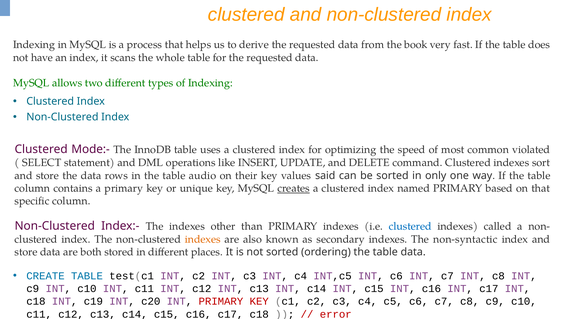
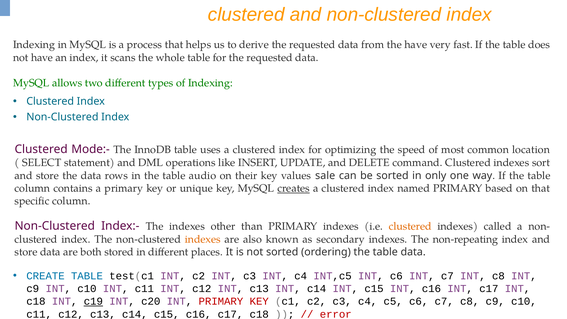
the book: book -> have (416, 45)
violated: violated -> location (531, 150)
said: said -> sale (325, 176)
clustered colour: blue -> orange (410, 226)
non-syntactic: non-syntactic -> non-repeating (465, 239)
c19 underline: none -> present (93, 301)
